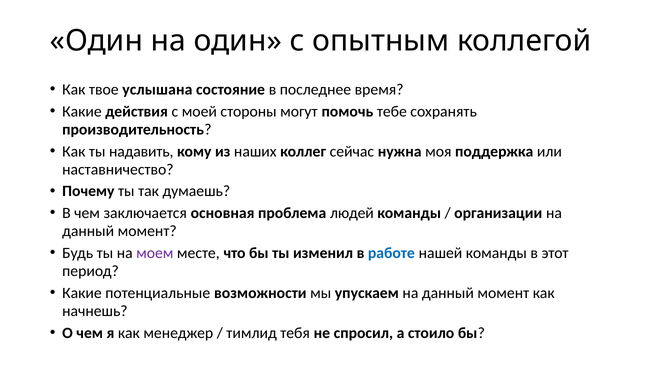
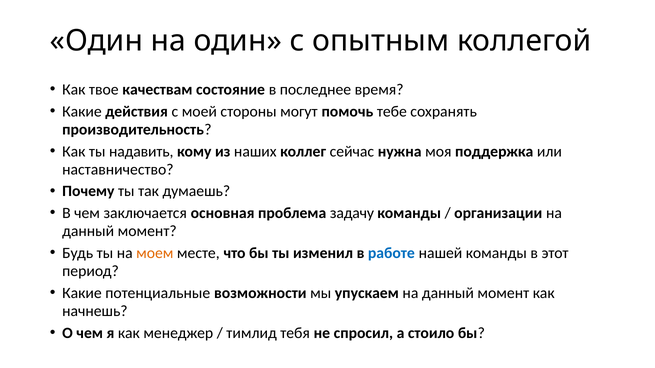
услышана: услышана -> качествам (157, 90)
людей: людей -> задачу (352, 213)
моем colour: purple -> orange (155, 253)
